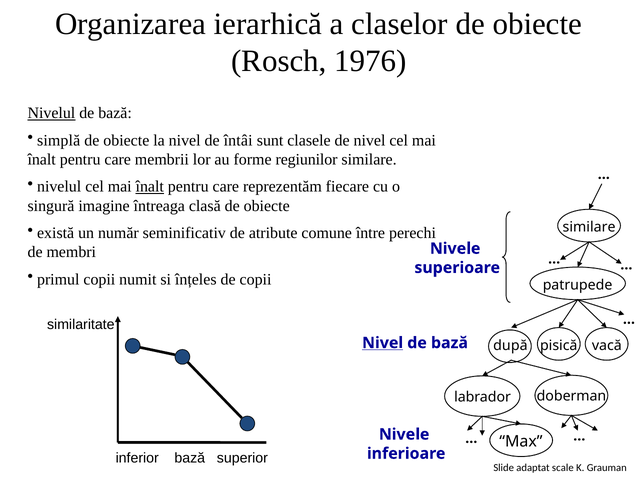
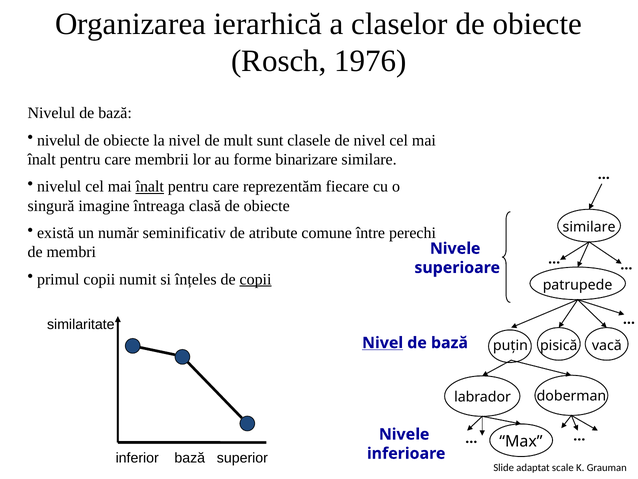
Nivelul underline: present -> none (51, 113)
simplă: simplă -> nivelul (59, 140)
întâi: întâi -> mult (238, 140)
regiunilor: regiunilor -> binarizare (307, 159)
copii underline: none -> present (256, 279)
după: după -> puțin (510, 345)
